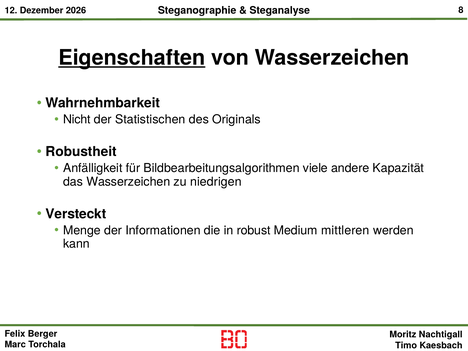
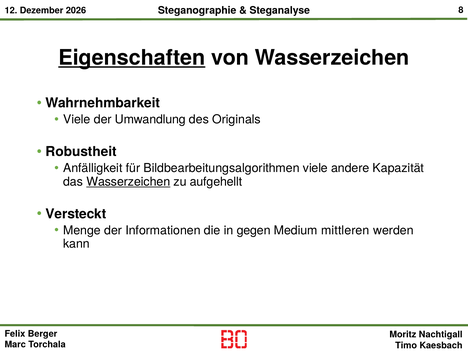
Nicht: Nicht -> Viele (77, 120)
Statistischen: Statistischen -> Umwandlung (150, 120)
Wasserzeichen underline: none -> present (128, 182)
niedrigen: niedrigen -> aufgehellt (216, 182)
robust: robust -> gegen (254, 230)
